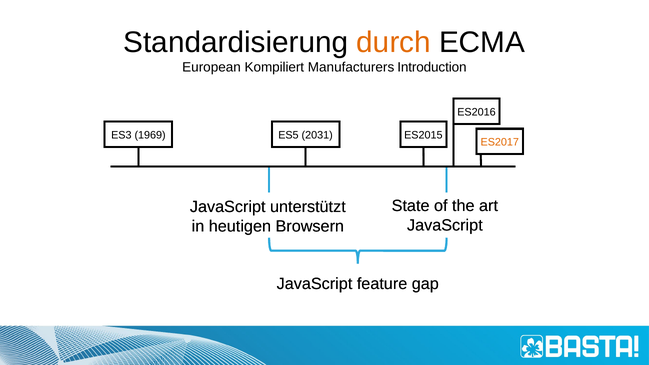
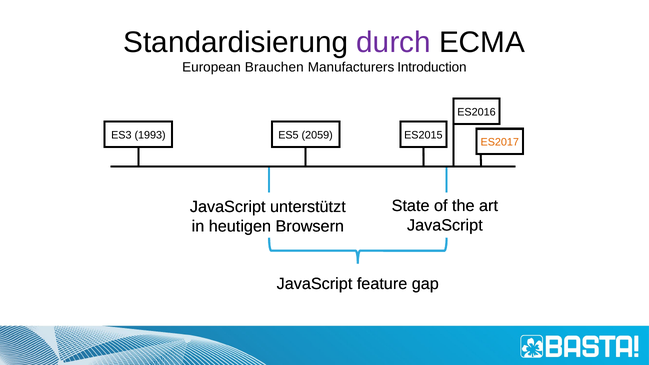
durch colour: orange -> purple (394, 43)
Kompiliert: Kompiliert -> Brauchen (274, 67)
1969: 1969 -> 1993 (150, 135)
2031: 2031 -> 2059 (317, 135)
